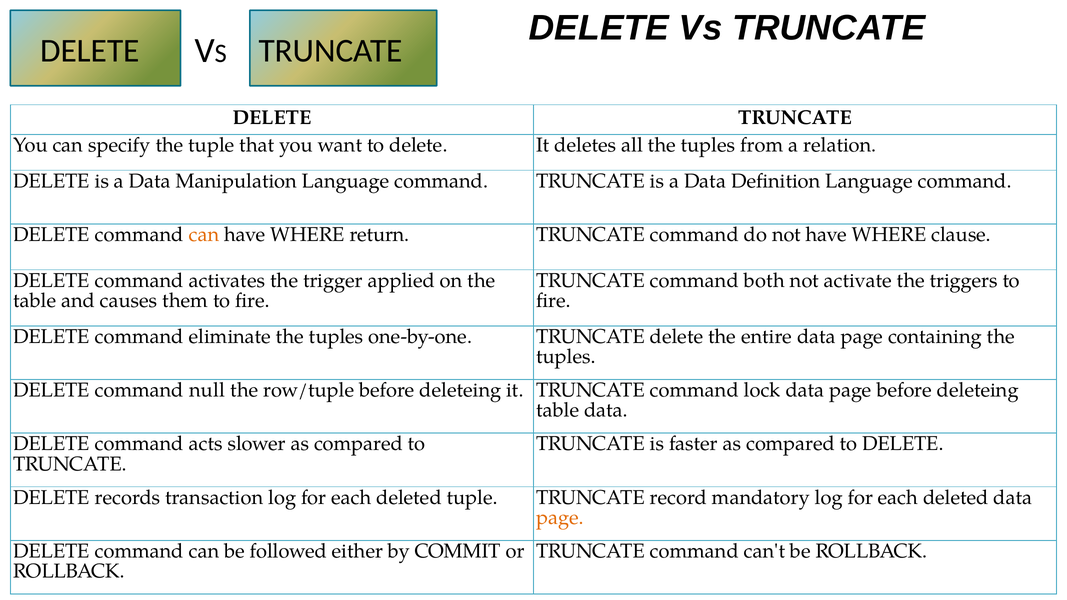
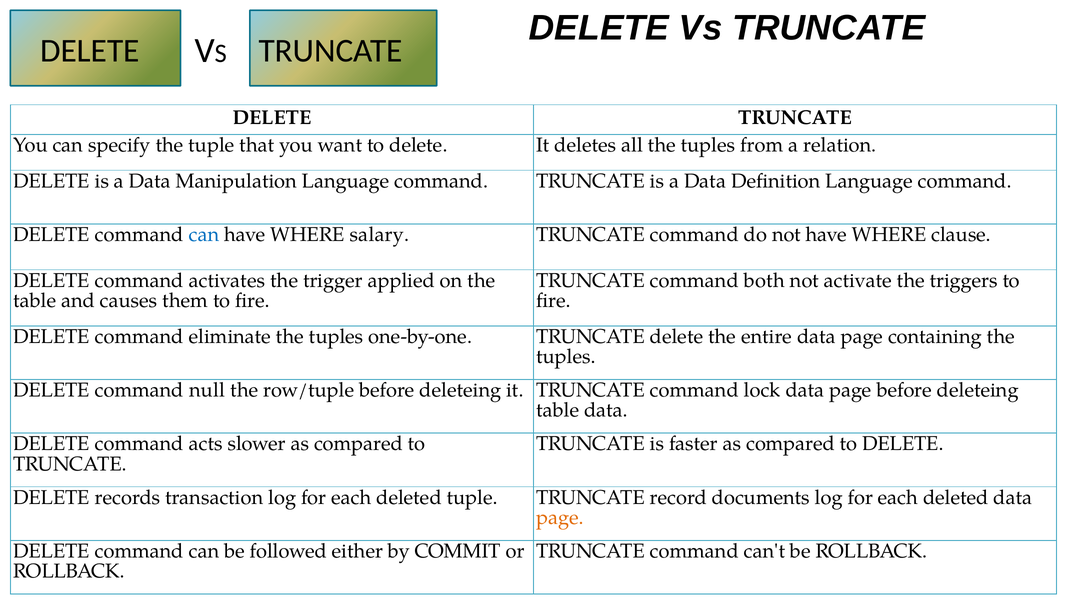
can colour: orange -> blue (204, 235)
return: return -> salary (379, 235)
mandatory: mandatory -> documents (761, 498)
